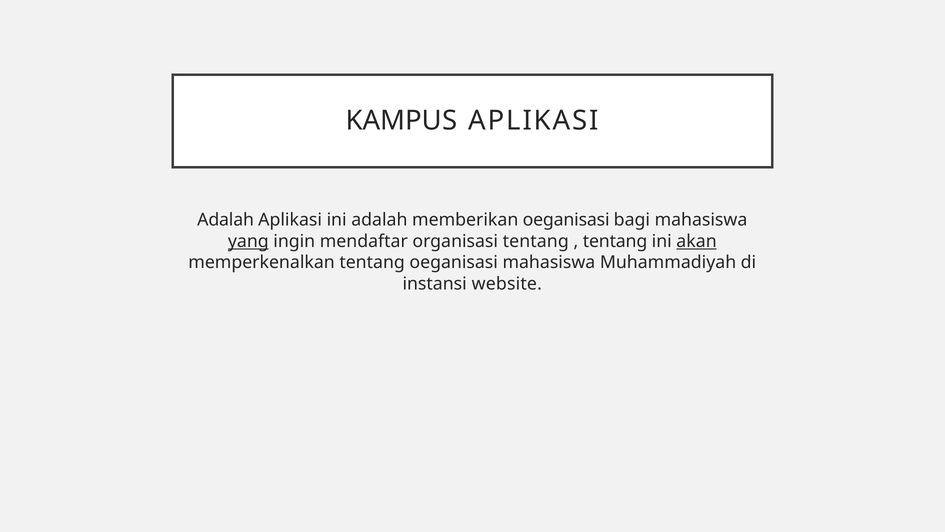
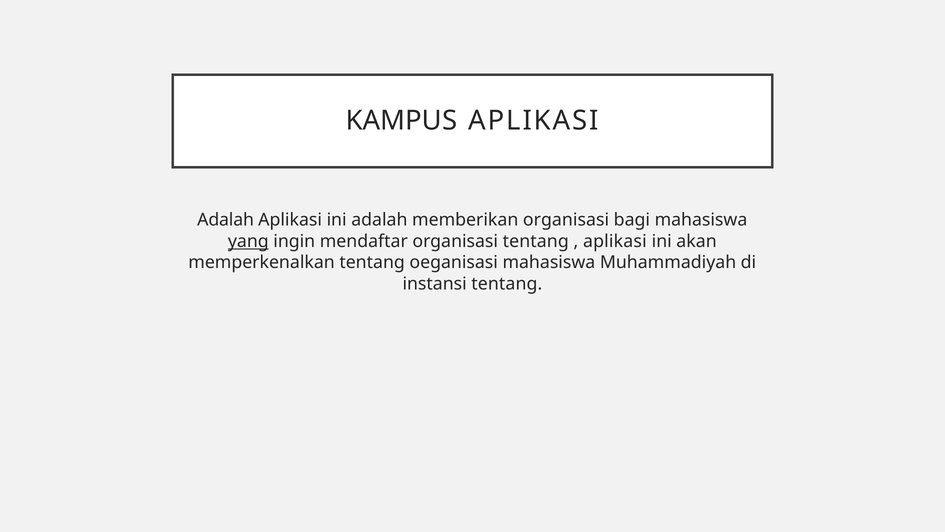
memberikan oeganisasi: oeganisasi -> organisasi (566, 220)
tentang: tentang -> aplikasi (615, 241)
akan underline: present -> none (697, 241)
instansi website: website -> tentang (507, 284)
